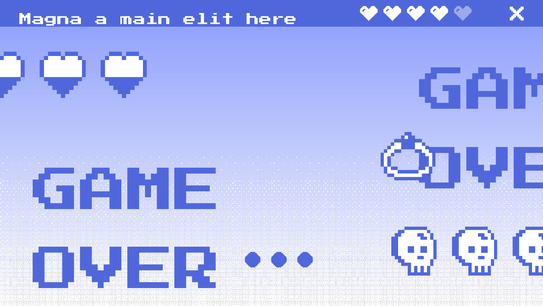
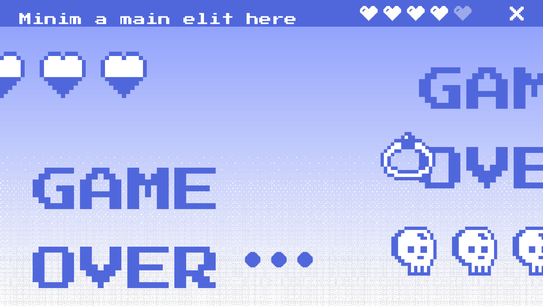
Magna: Magna -> Minim (51, 22)
